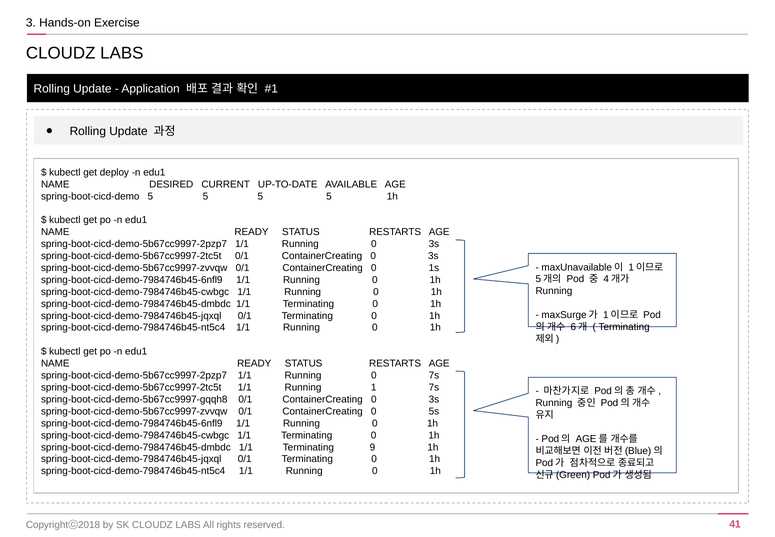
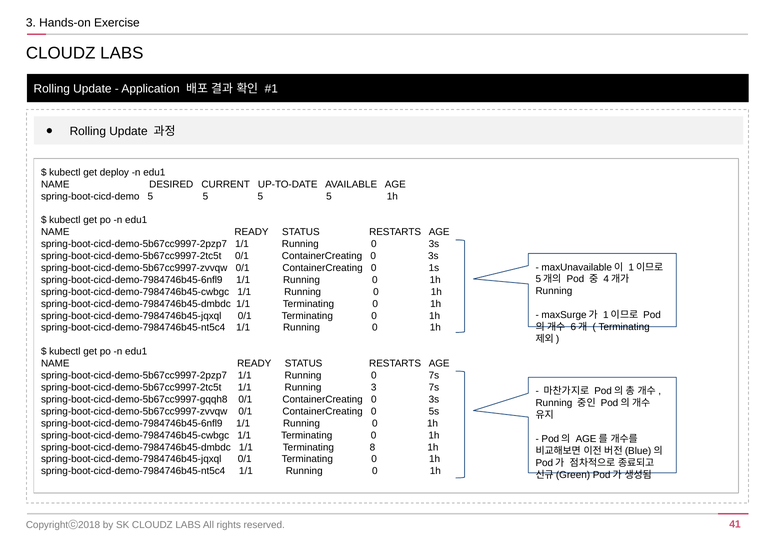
Running 1: 1 -> 3 (374, 387)
9: 9 -> 8 (372, 447)
